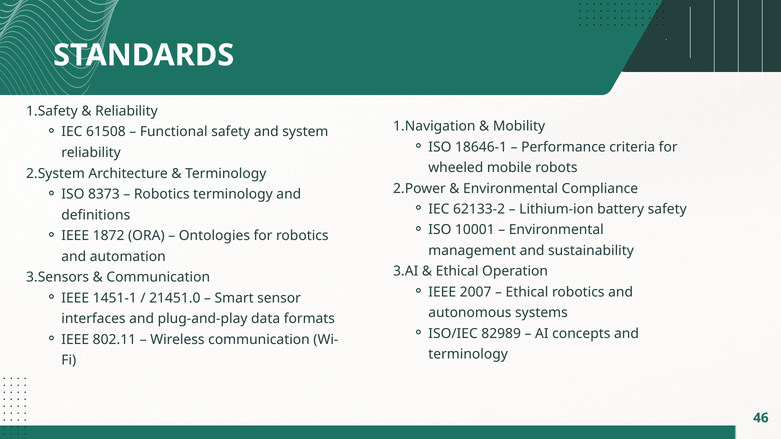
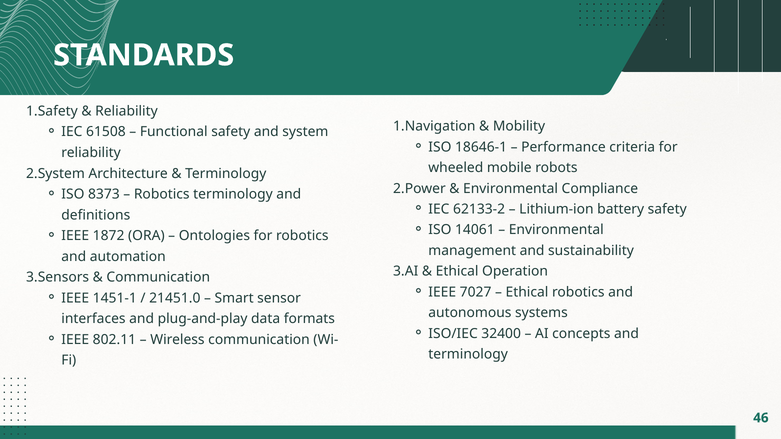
10001: 10001 -> 14061 (475, 230)
2007: 2007 -> 7027 (476, 292)
82989: 82989 -> 32400 (501, 334)
